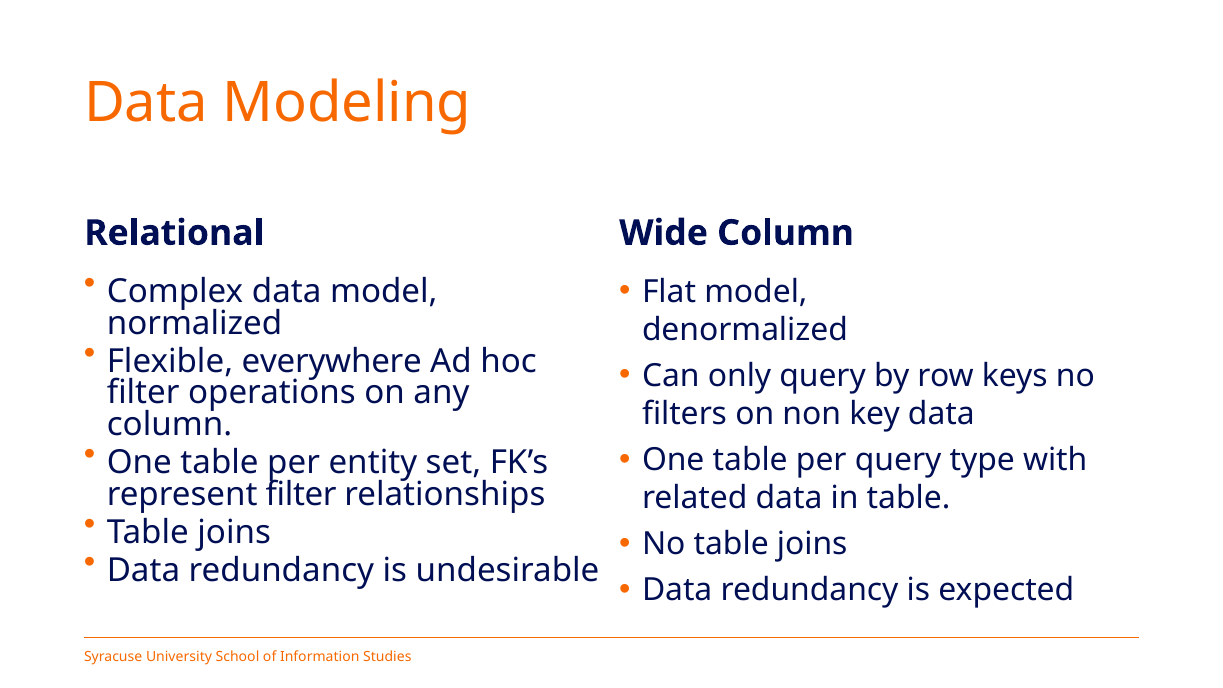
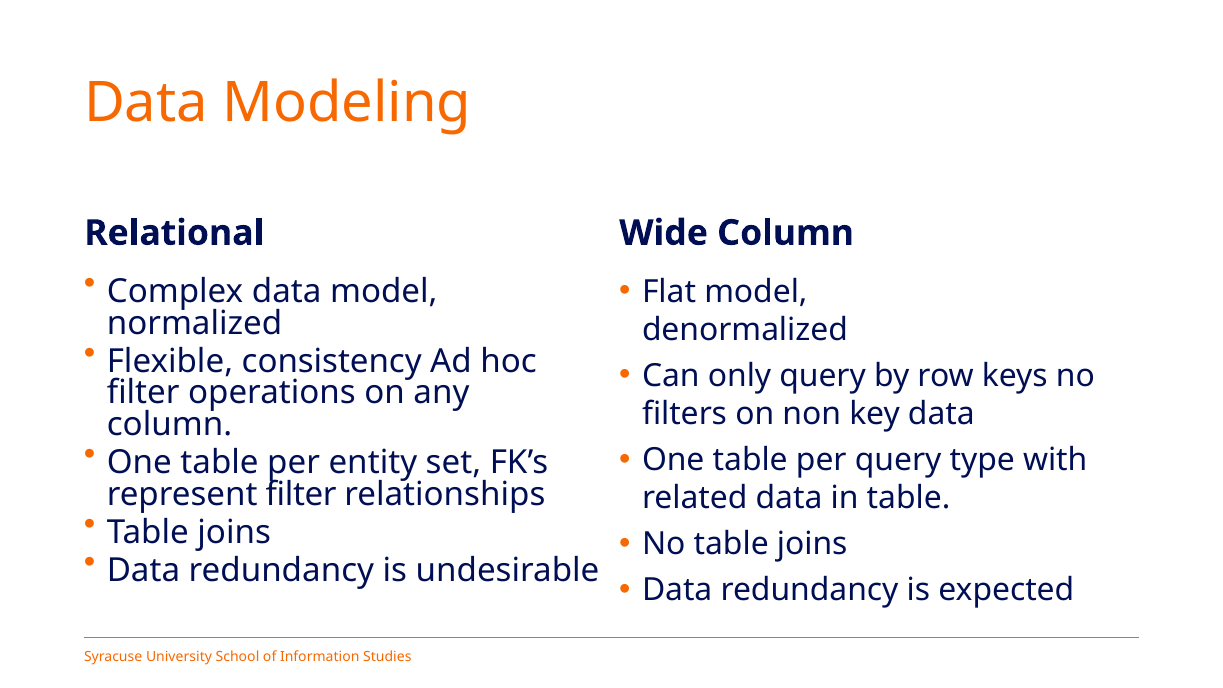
everywhere: everywhere -> consistency (332, 361)
